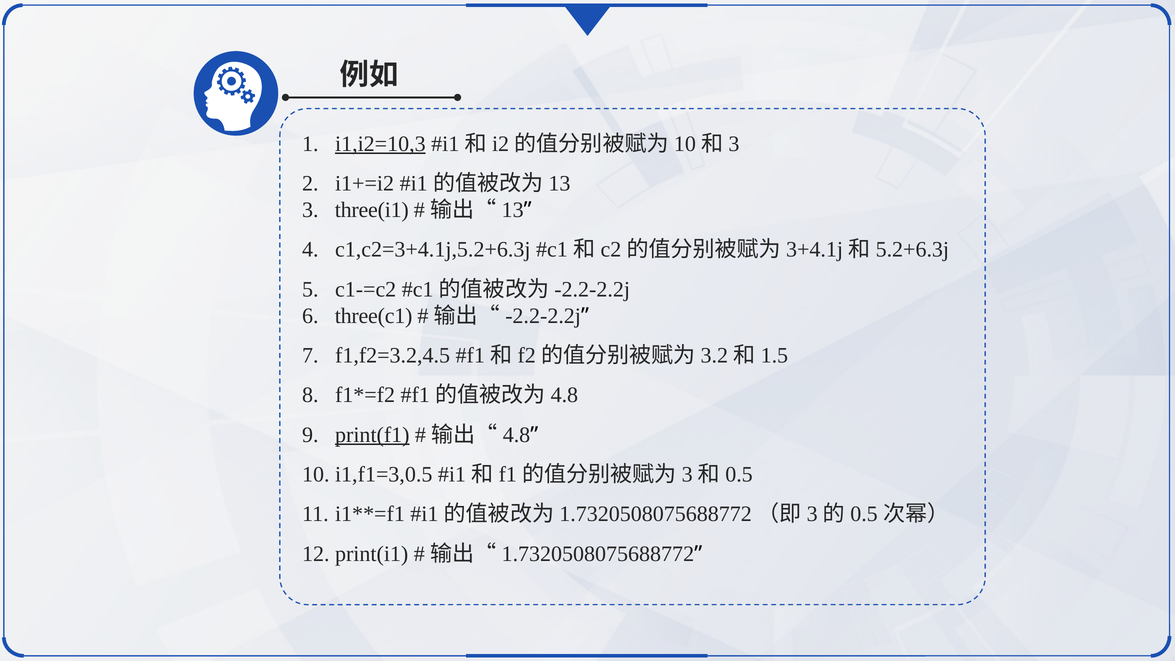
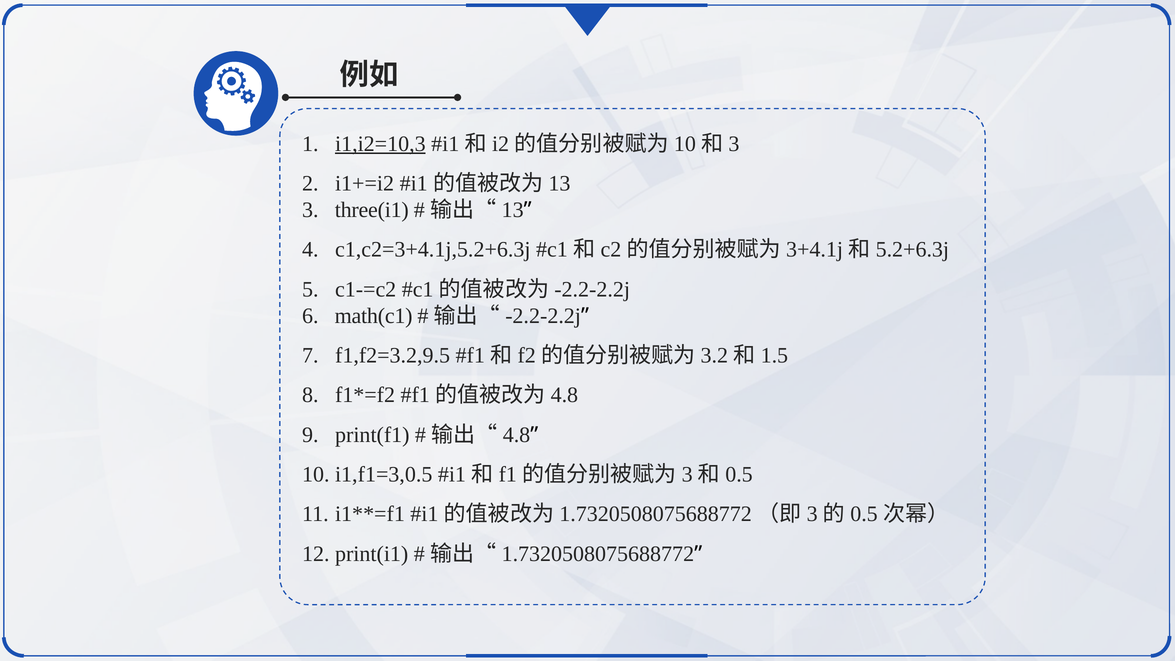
three(c1: three(c1 -> math(c1 (374, 316)
f1,f2=3.2,4.5: f1,f2=3.2,4.5 -> f1,f2=3.2,9.5 (393, 355)
print(f1 underline: present -> none (372, 435)
